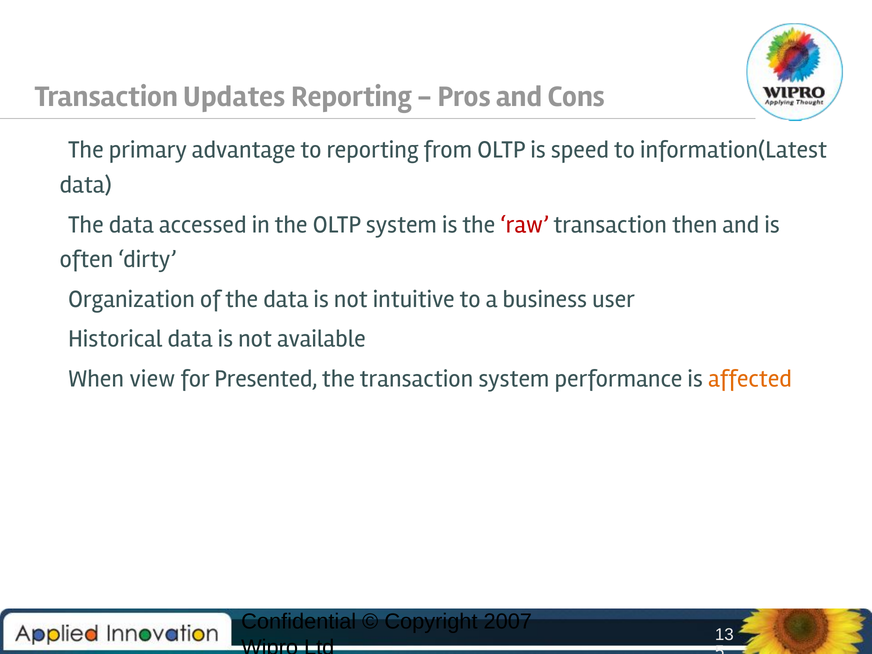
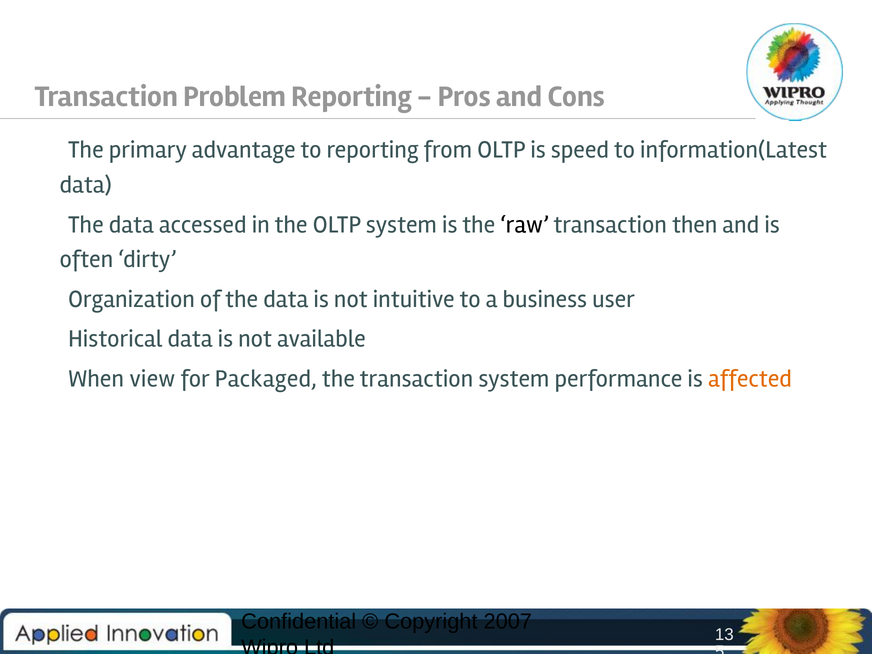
Updates: Updates -> Problem (235, 96)
raw colour: red -> black (525, 225)
Presented: Presented -> Packaged (266, 379)
